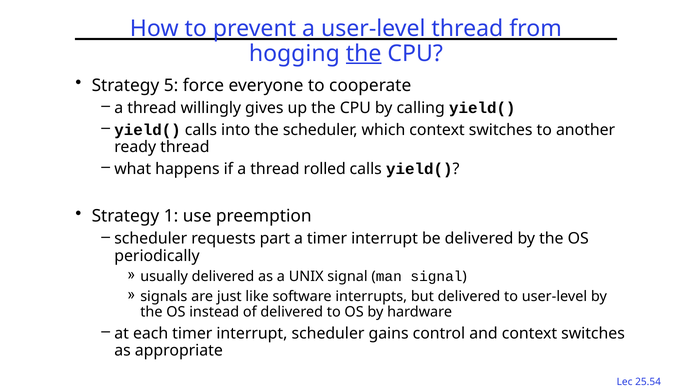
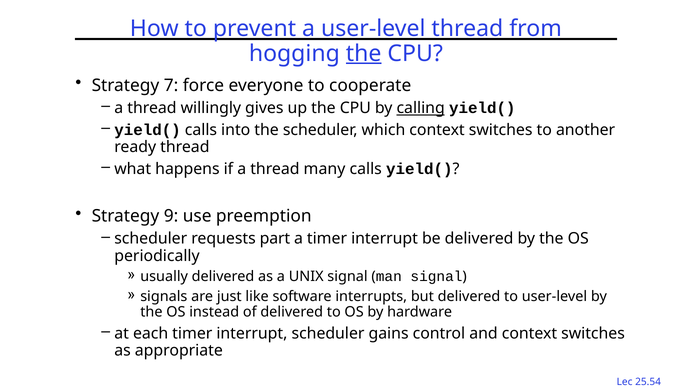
5: 5 -> 7 (171, 85)
calling underline: none -> present (421, 108)
rolled: rolled -> many (325, 169)
1: 1 -> 9 (171, 216)
